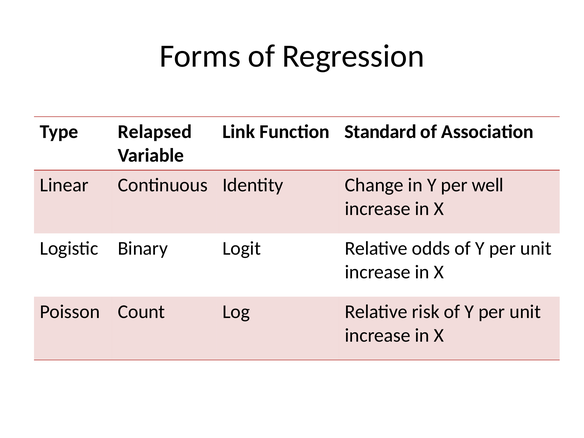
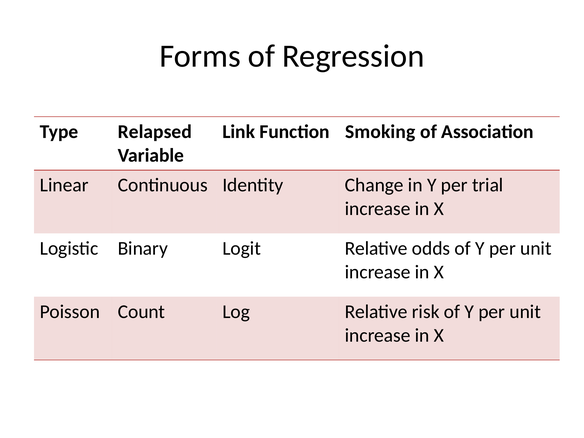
Standard: Standard -> Smoking (380, 132)
well: well -> trial (488, 185)
